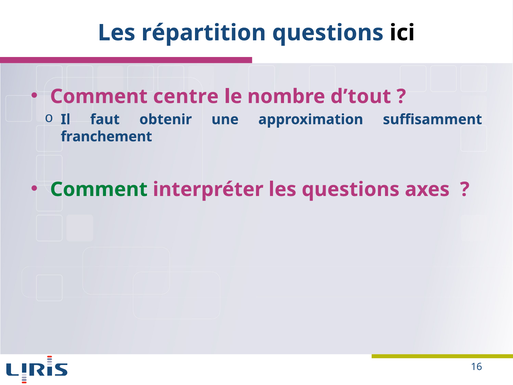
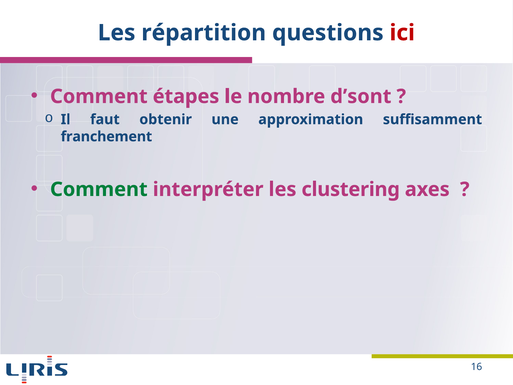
ici colour: black -> red (402, 33)
centre: centre -> étapes (186, 96)
d’tout: d’tout -> d’sont (361, 96)
les questions: questions -> clustering (351, 189)
